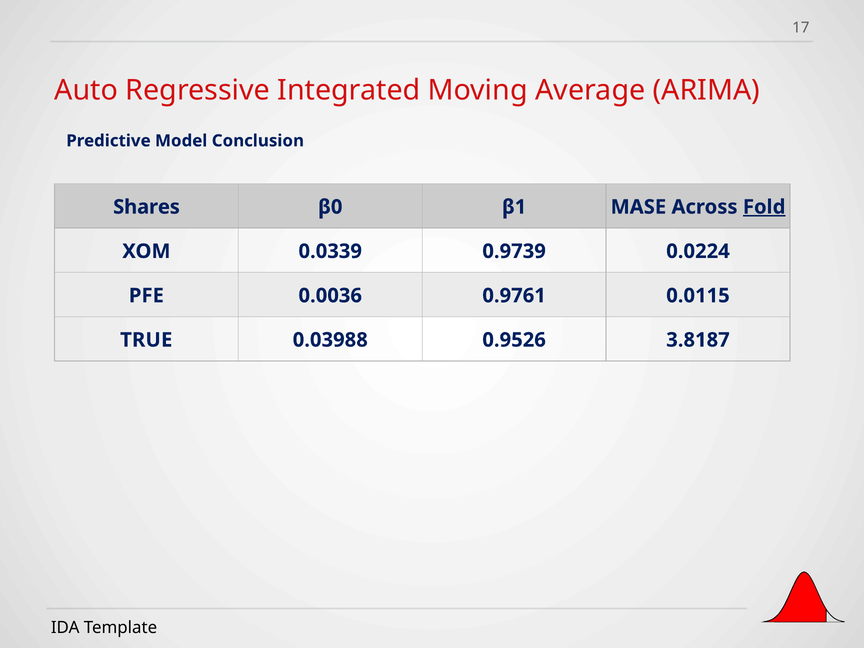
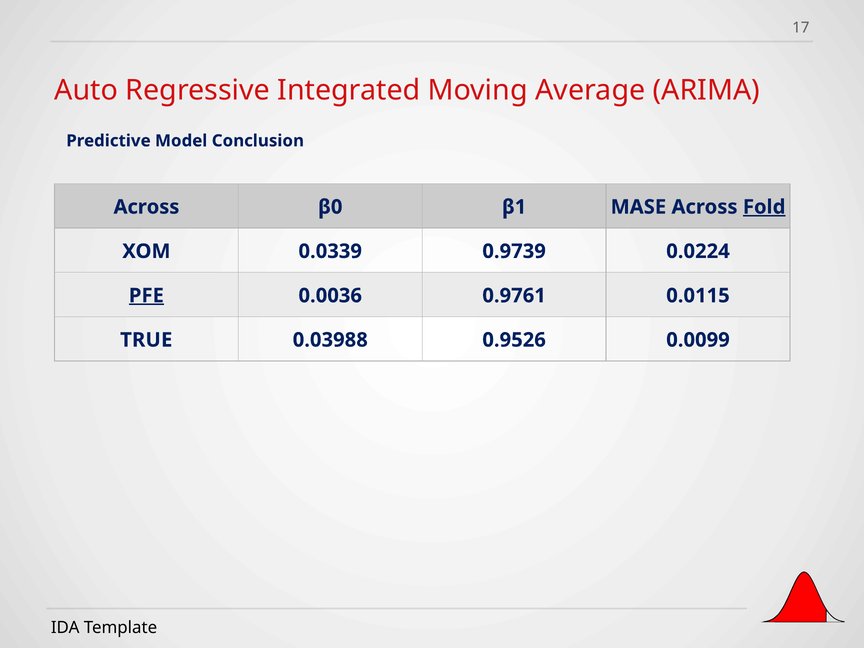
Shares: Shares -> Across (146, 207)
PFE underline: none -> present (146, 296)
3.8187: 3.8187 -> 0.0099 (698, 340)
